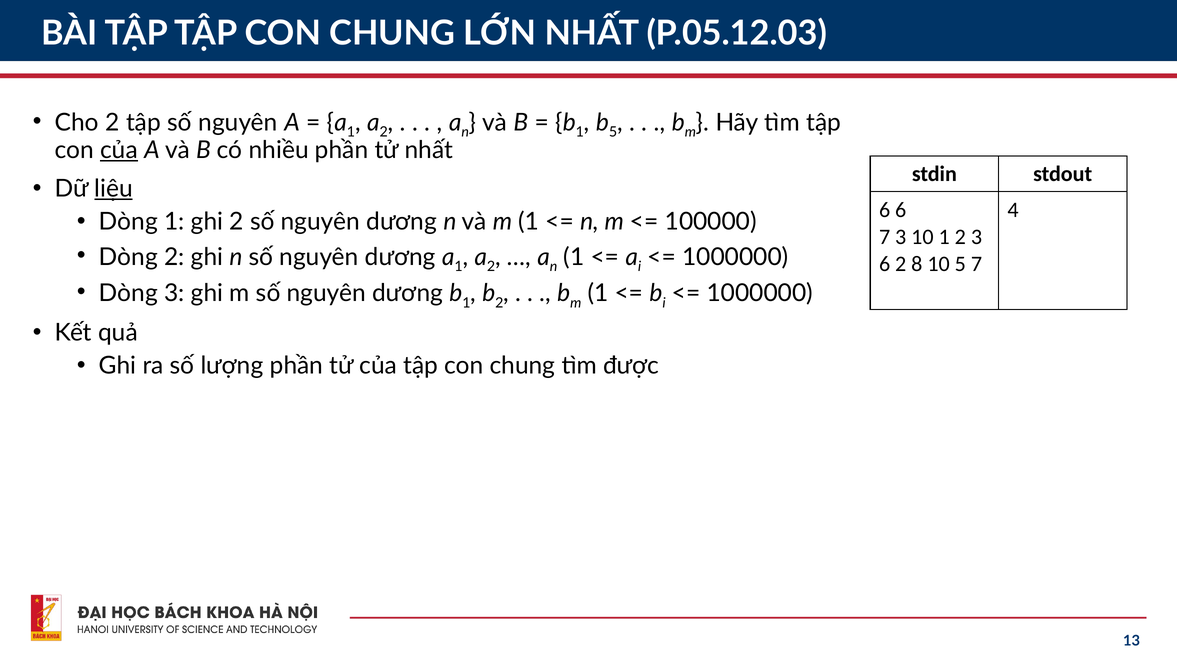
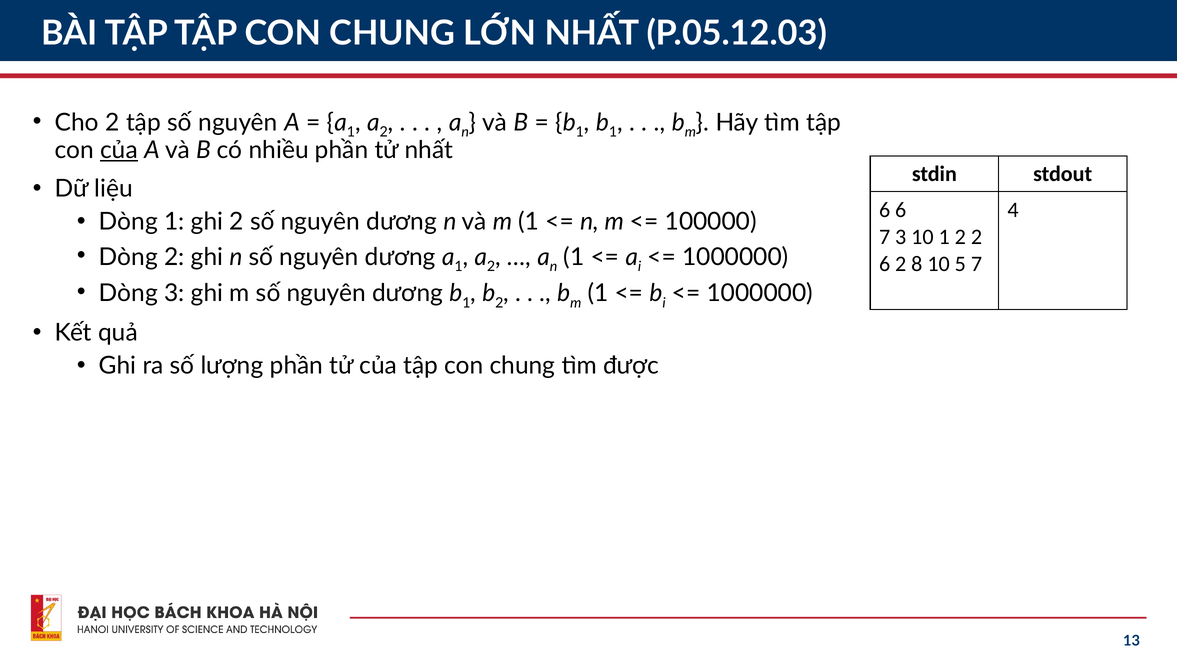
5: 5 -> 1 (613, 132)
liệu underline: present -> none (114, 189)
2 3: 3 -> 2 (976, 237)
